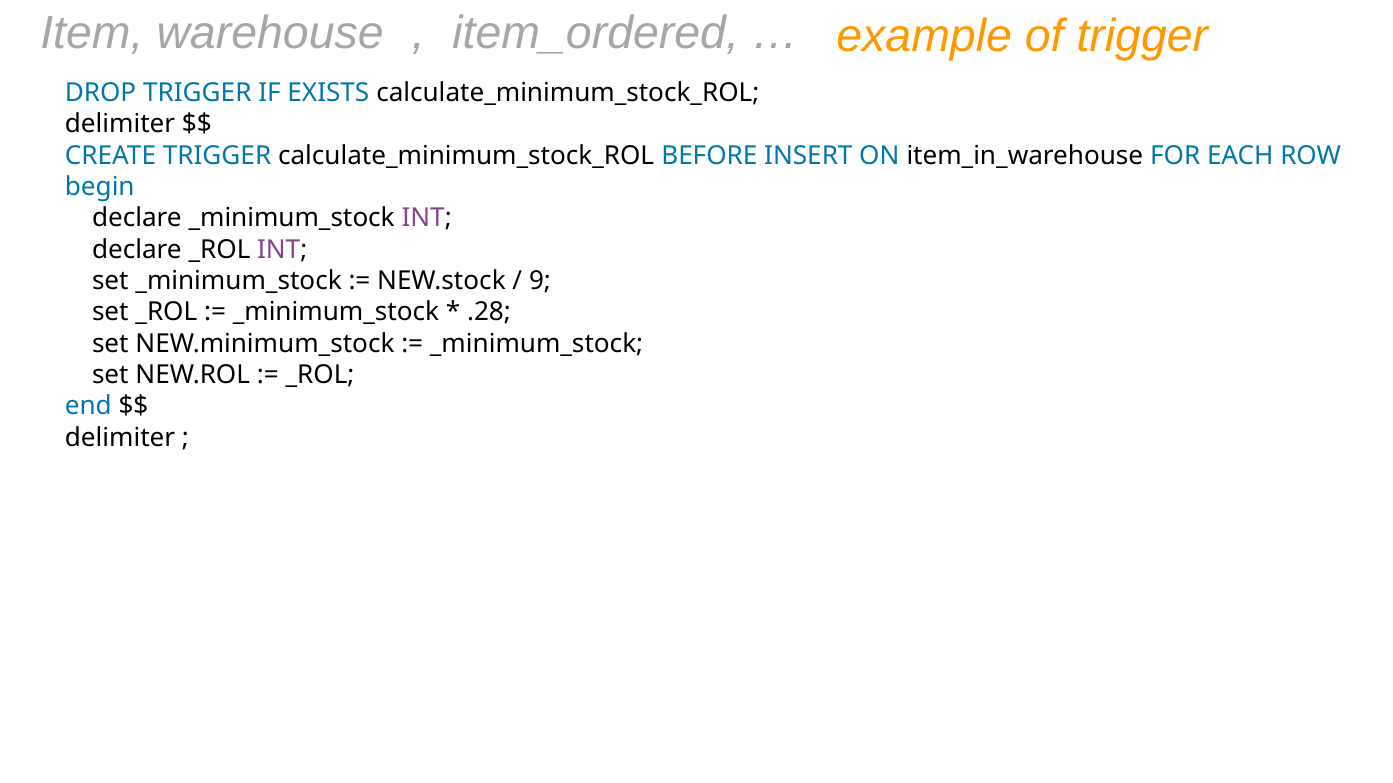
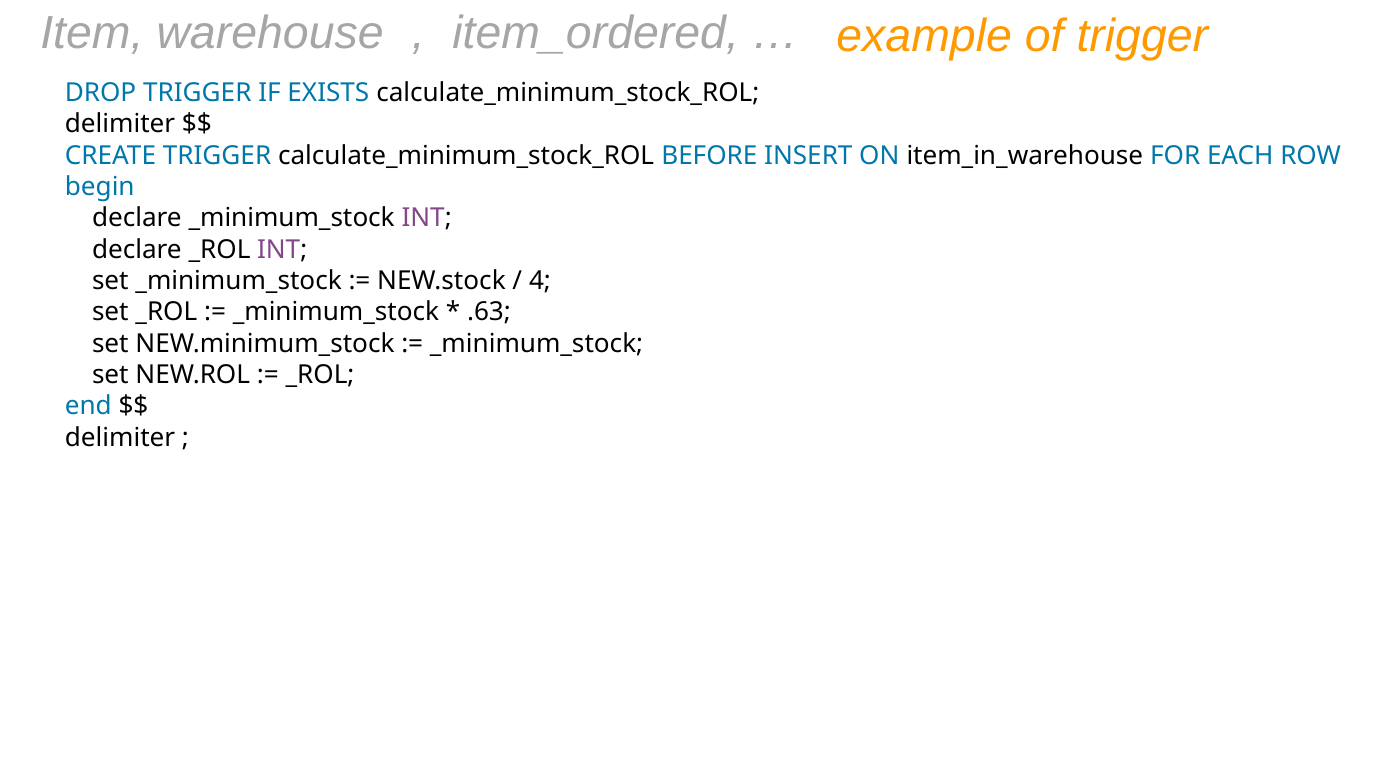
9: 9 -> 4 (540, 281)
.28: .28 -> .63 (489, 312)
